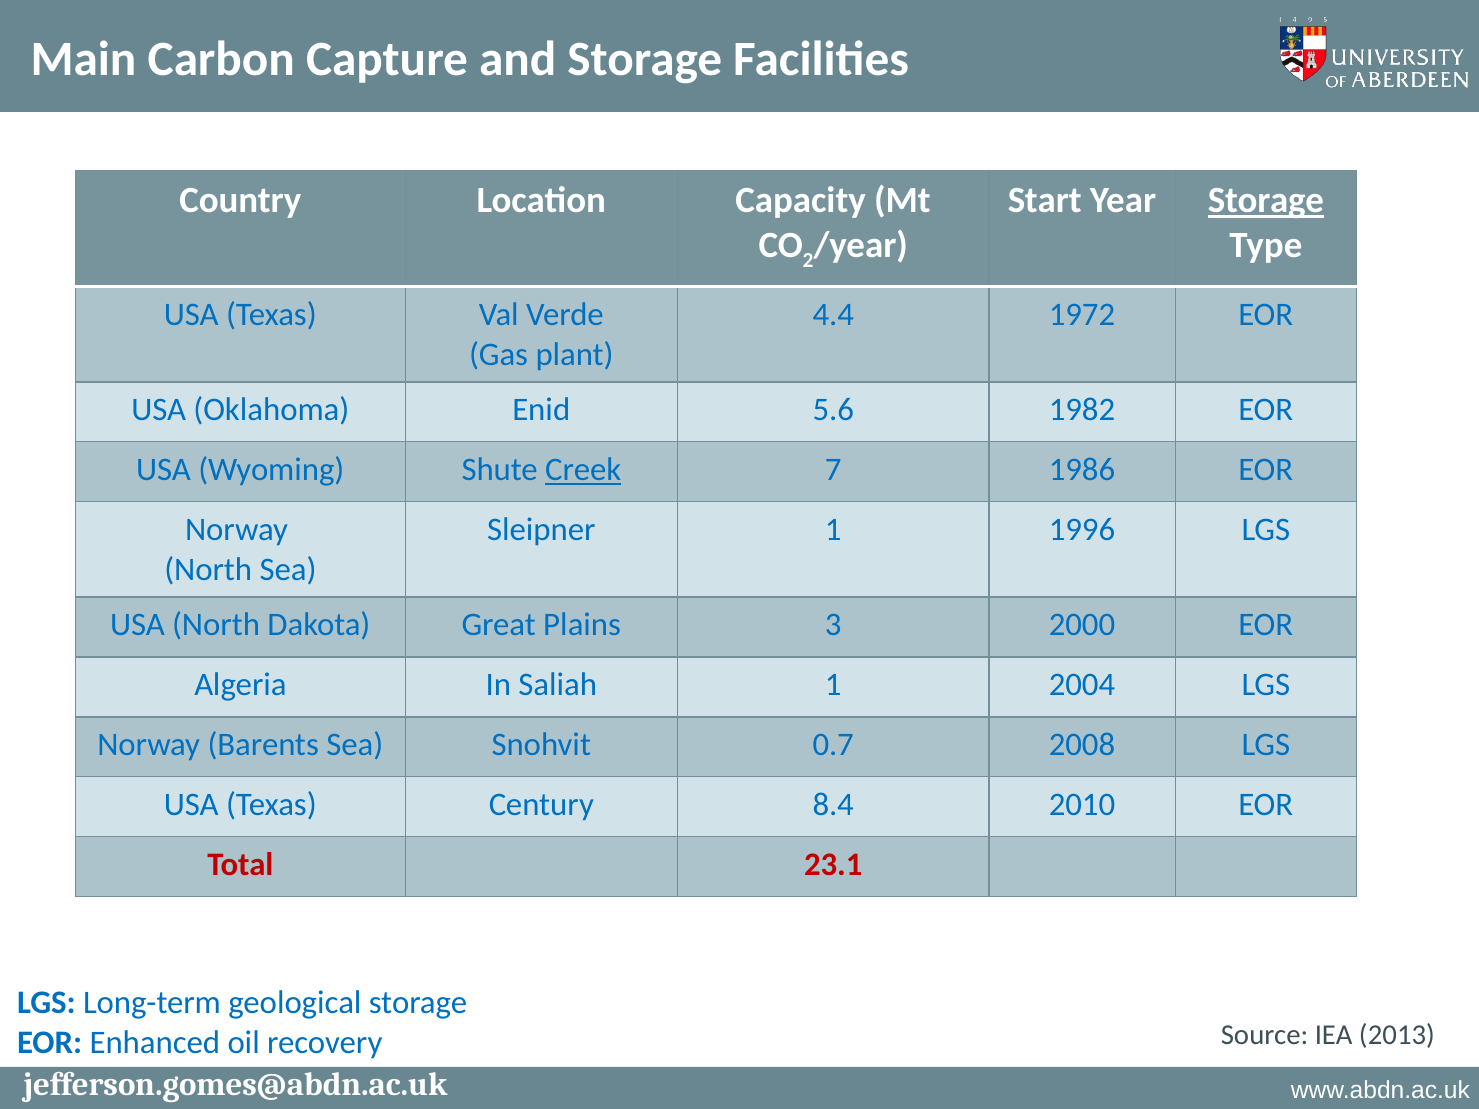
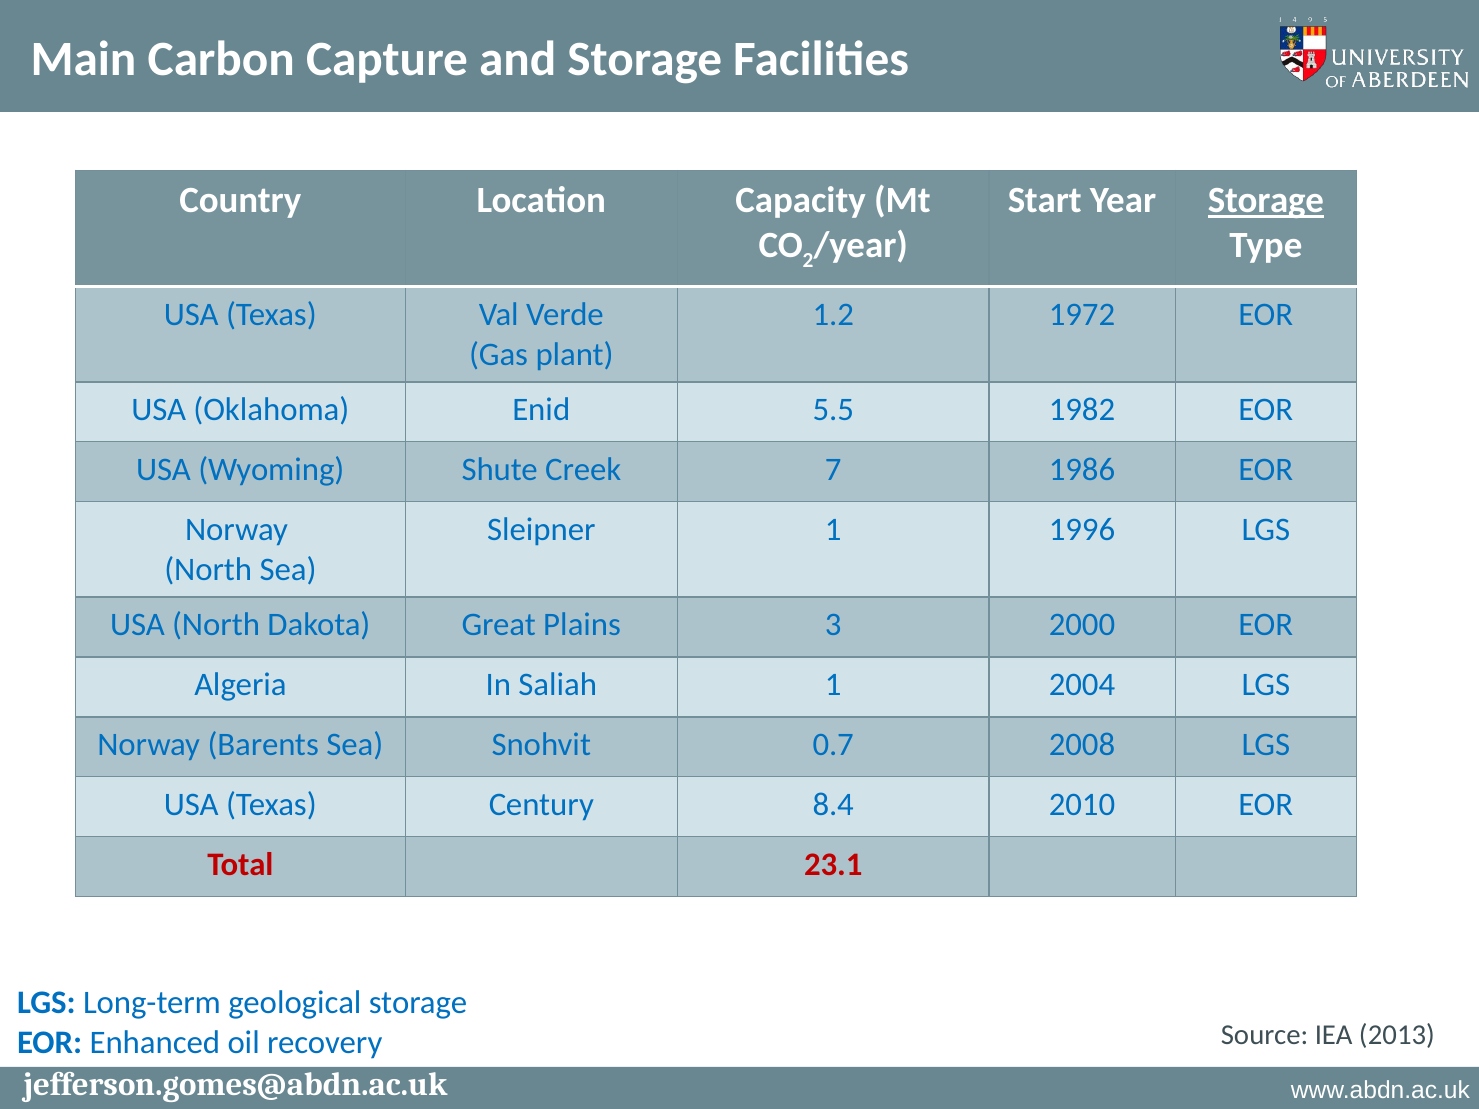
4.4: 4.4 -> 1.2 (833, 315)
5.6: 5.6 -> 5.5 (833, 410)
Creek underline: present -> none (583, 470)
